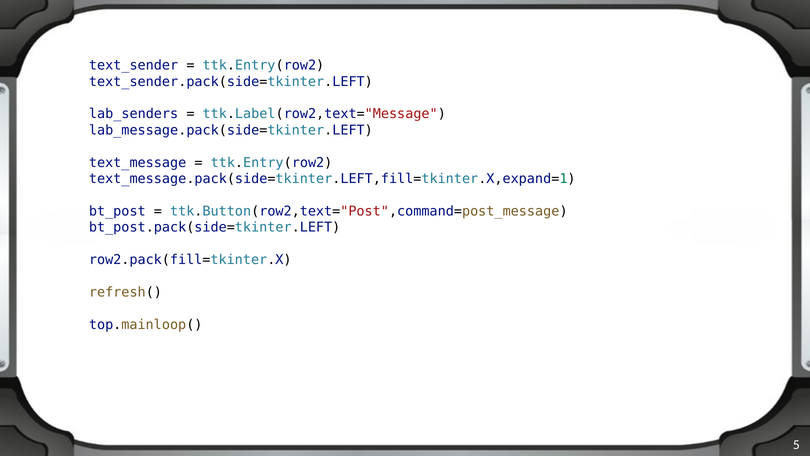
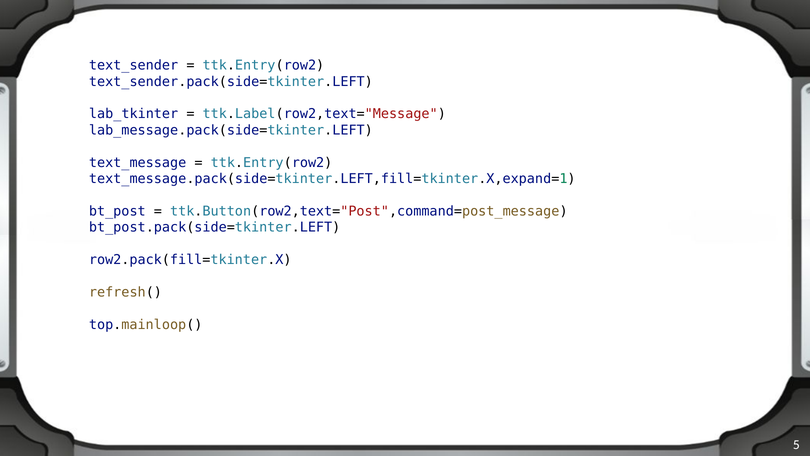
lab_senders: lab_senders -> lab_tkinter (134, 114)
